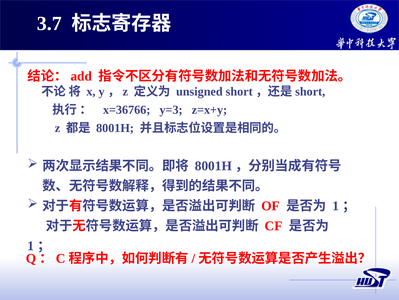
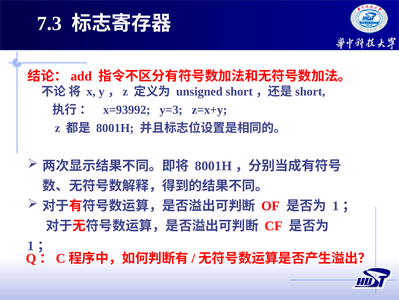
3.7: 3.7 -> 7.3 (49, 24)
x=36766: x=36766 -> x=93992 (127, 110)
